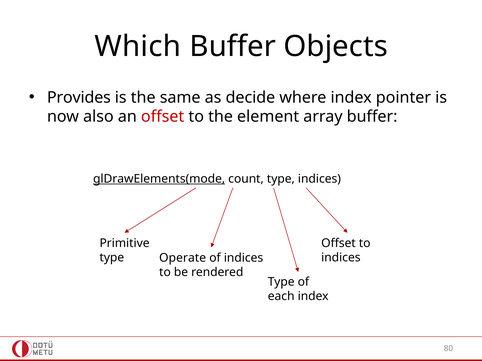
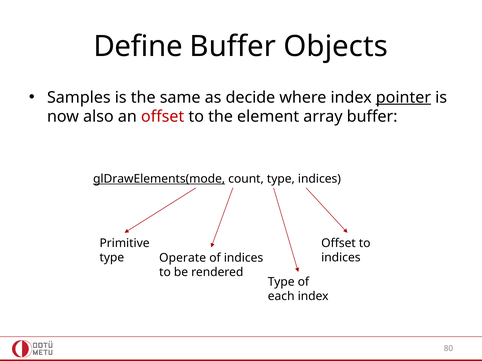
Which: Which -> Define (138, 47)
Provides: Provides -> Samples (79, 98)
pointer underline: none -> present (403, 98)
